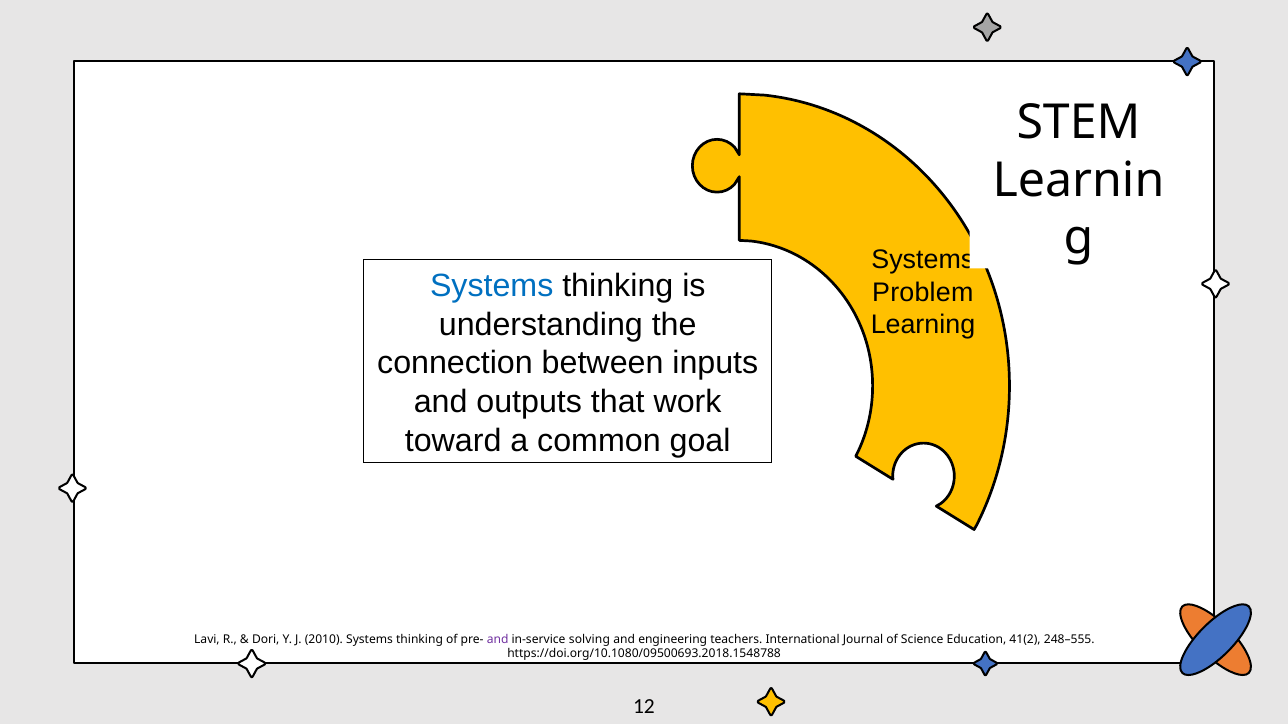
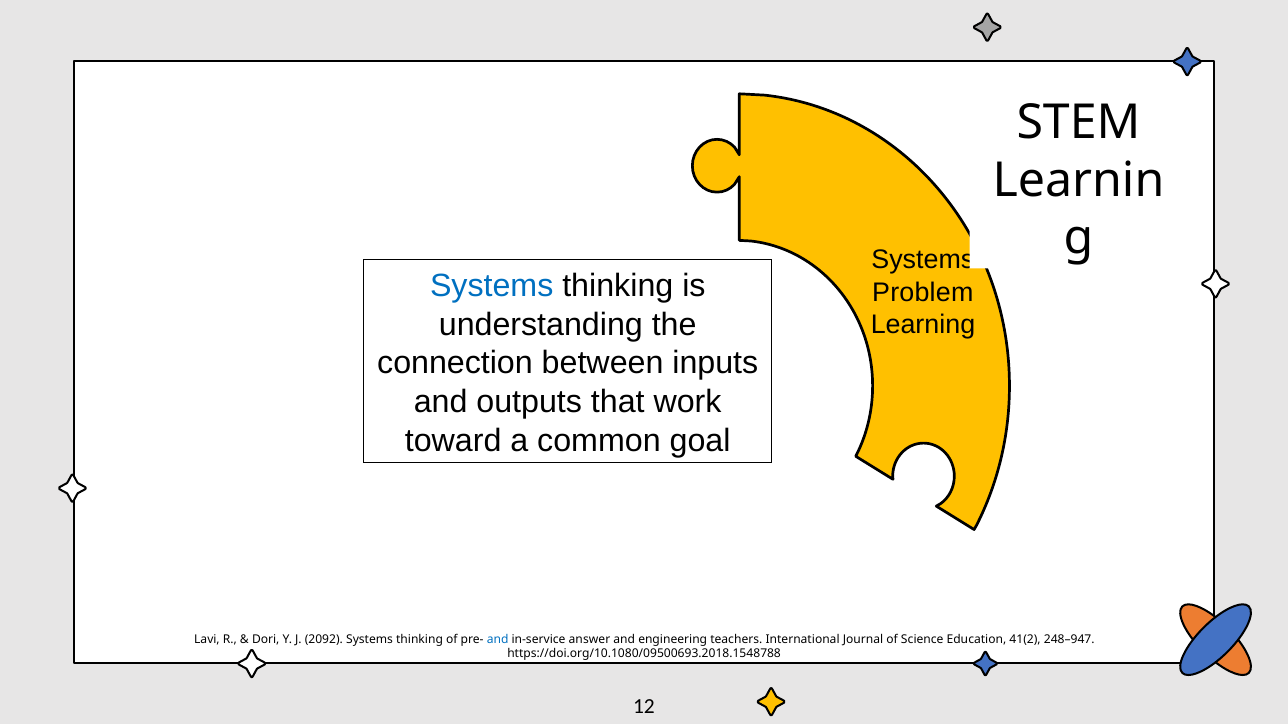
2010: 2010 -> 2092 (324, 640)
and colour: purple -> blue (498, 640)
solving: solving -> answer (589, 640)
248–555: 248–555 -> 248–947 (1069, 640)
